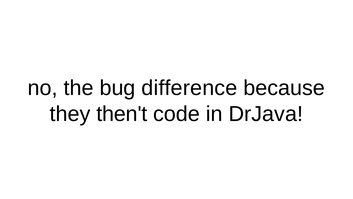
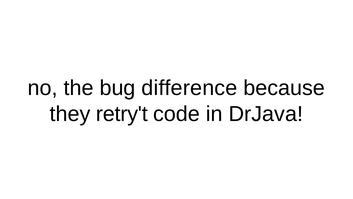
then't: then't -> retry't (122, 114)
